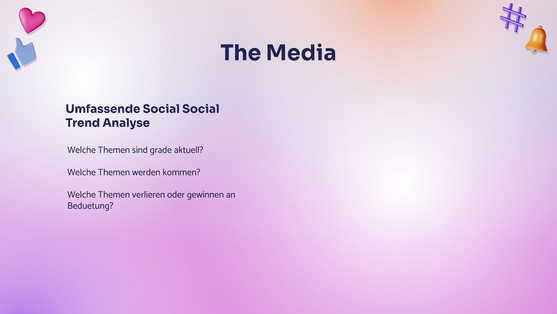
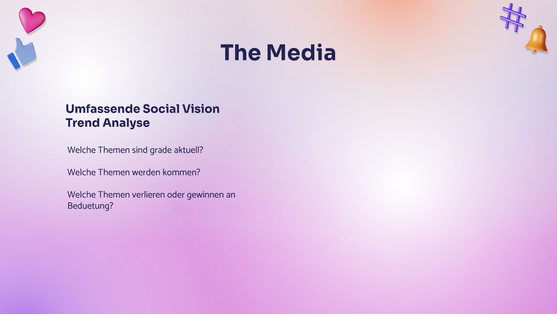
Social Social: Social -> Vision (201, 109)
